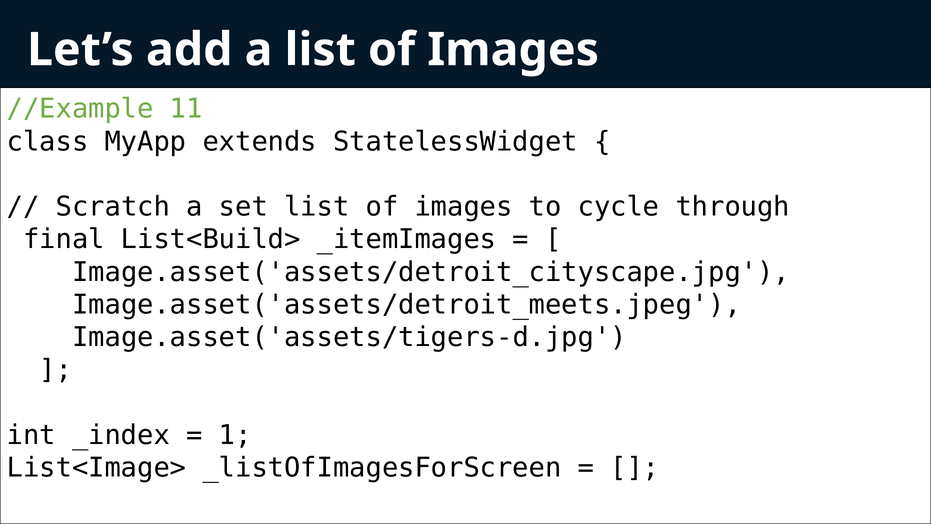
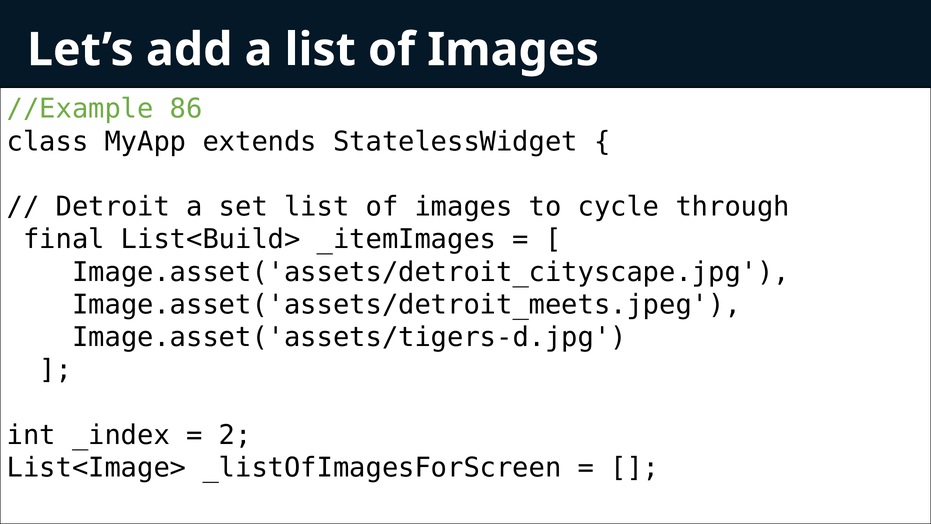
11: 11 -> 86 (186, 109)
Scratch: Scratch -> Detroit (113, 207)
1: 1 -> 2 (235, 435)
